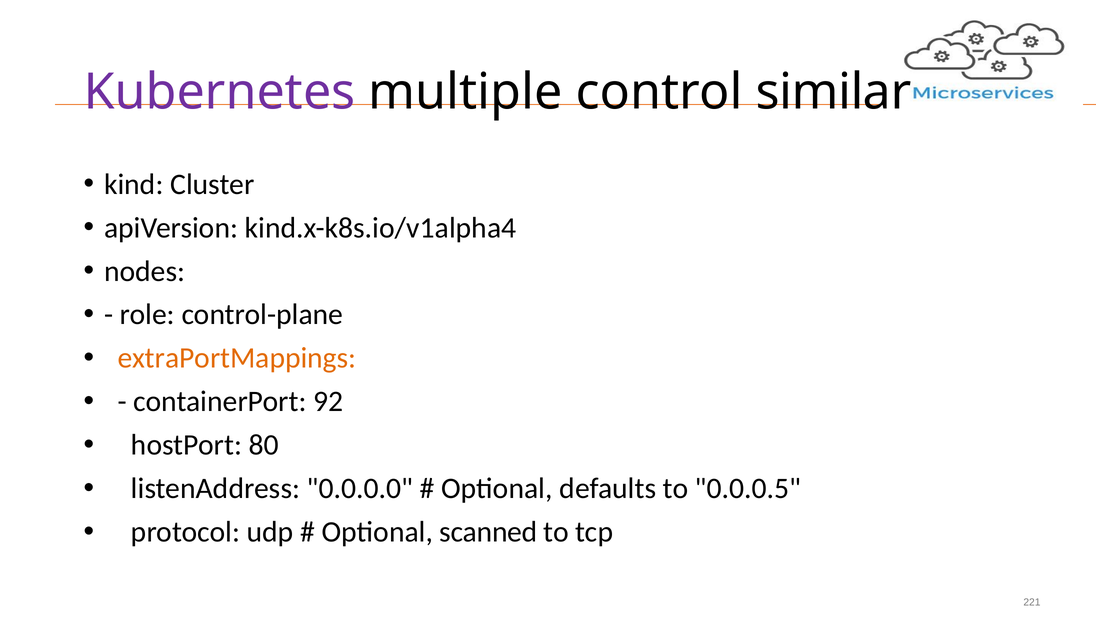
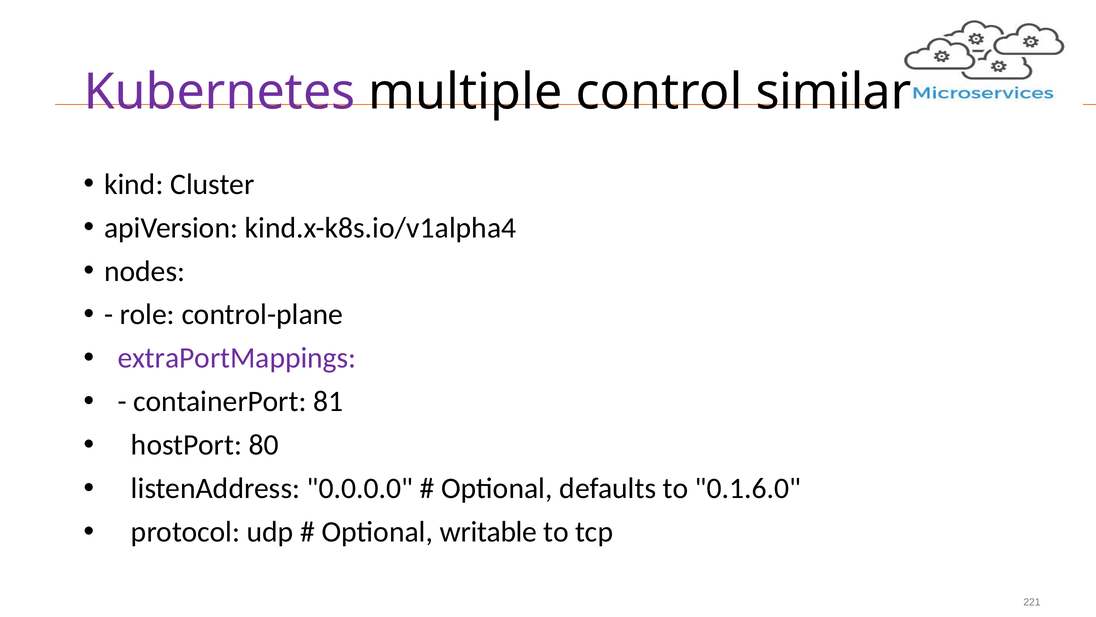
extraPortMappings colour: orange -> purple (237, 358)
92: 92 -> 81 (328, 401)
0.0.0.5: 0.0.0.5 -> 0.1.6.0 (748, 488)
scanned: scanned -> writable (488, 532)
